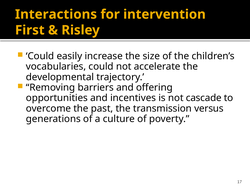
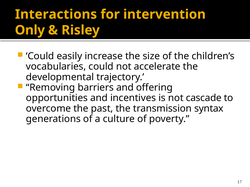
First: First -> Only (30, 30)
versus: versus -> syntax (209, 109)
